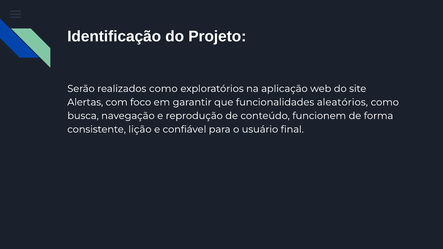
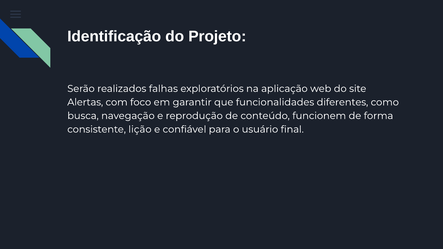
realizados como: como -> falhas (163, 89)
aleatórios: aleatórios -> diferentes (342, 102)
